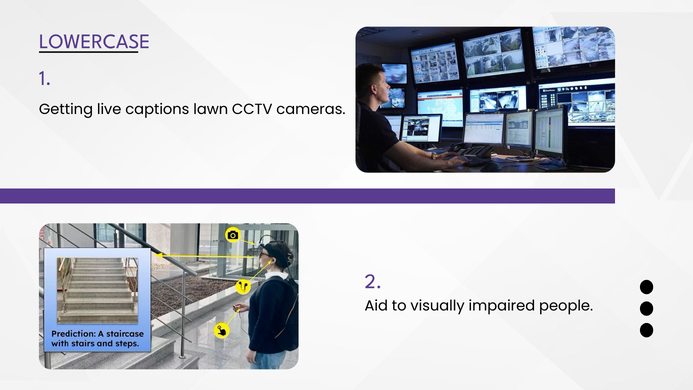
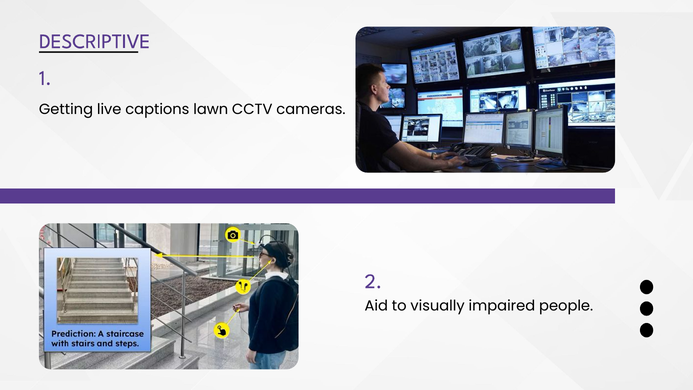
LOWERCASE: LOWERCASE -> DESCRIPTIVE (95, 41)
